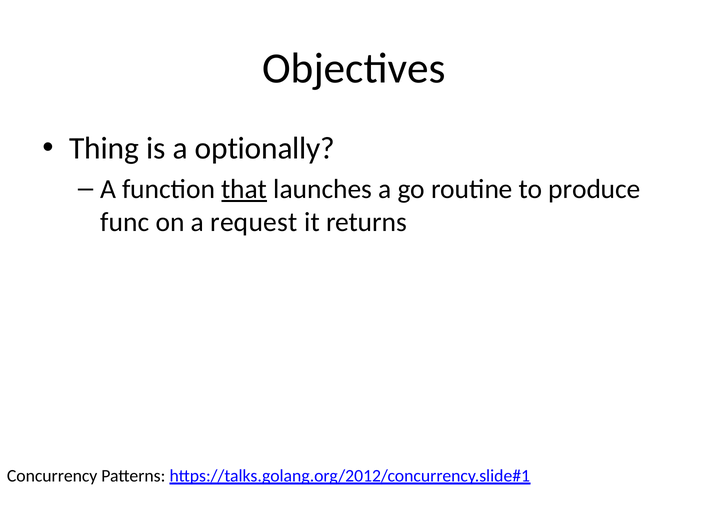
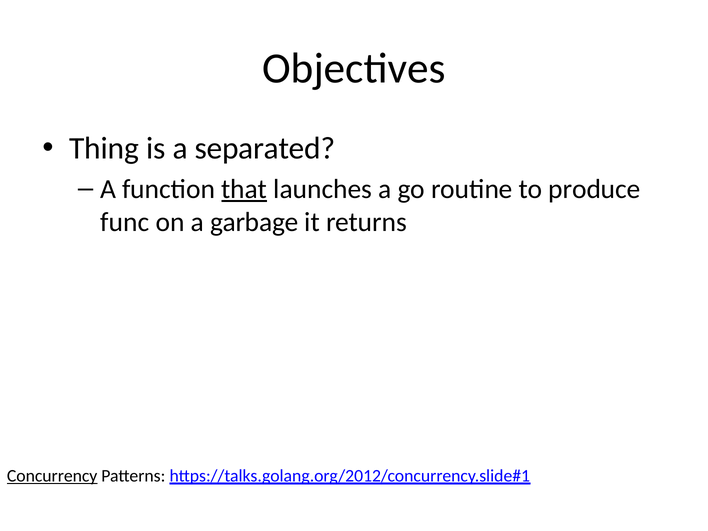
optionally: optionally -> separated (265, 149)
request: request -> garbage (254, 222)
Concurrency underline: none -> present (52, 476)
